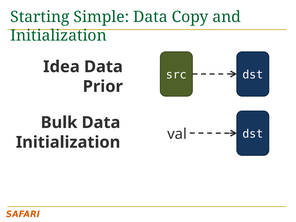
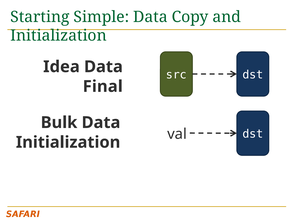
Prior: Prior -> Final (103, 86)
